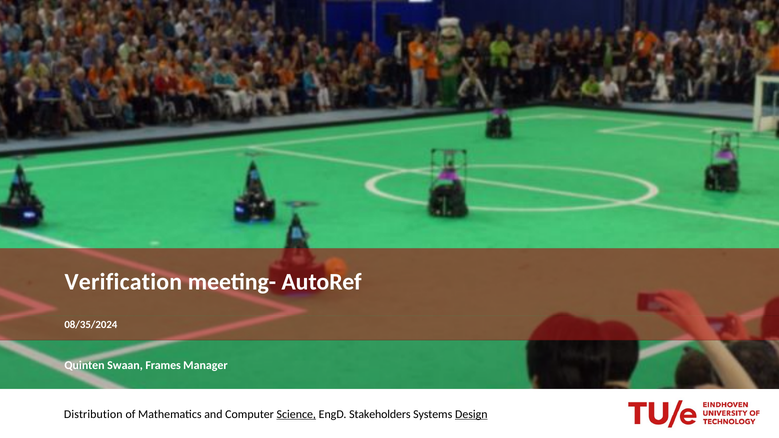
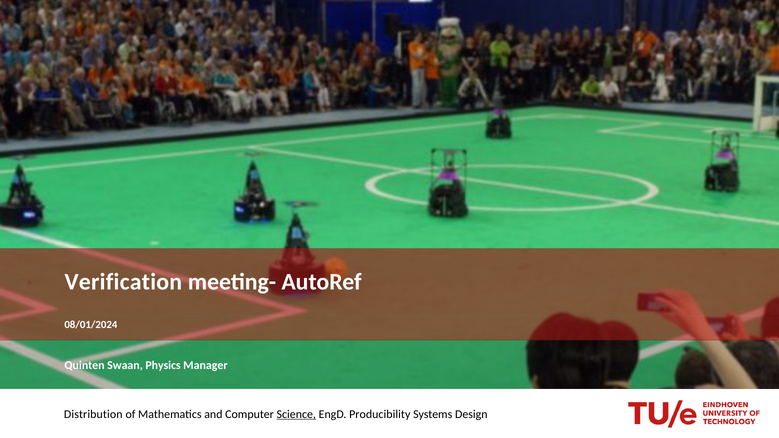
08/35/2024: 08/35/2024 -> 08/01/2024 (91, 325)
Frames: Frames -> Physics (163, 365)
Stakeholders: Stakeholders -> Producibility (380, 414)
Design underline: present -> none (471, 414)
